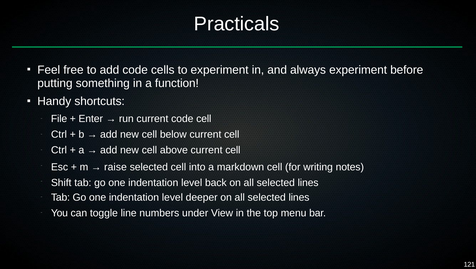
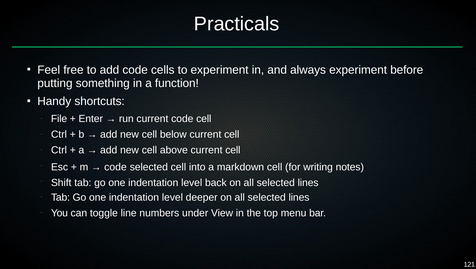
raise: raise -> code (115, 167)
